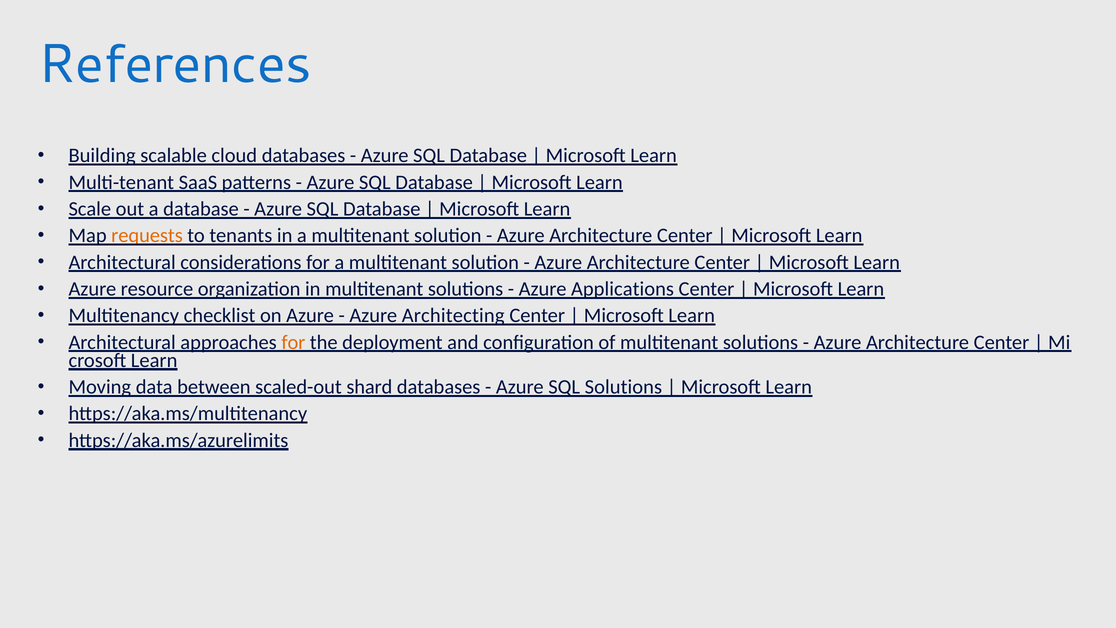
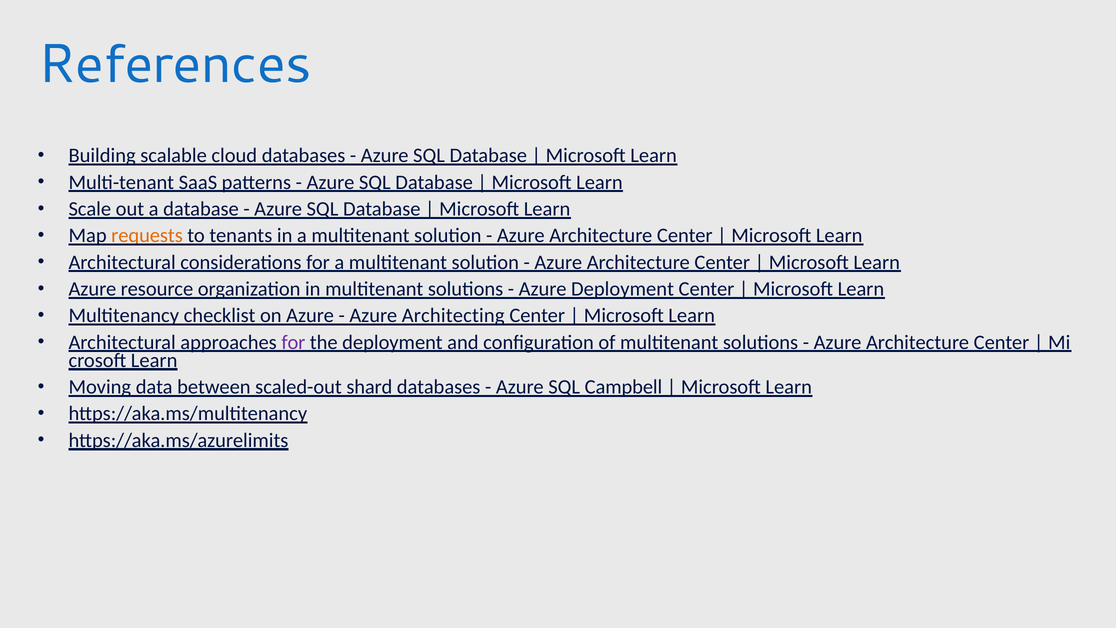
Azure Applications: Applications -> Deployment (623, 289)
for colour: orange -> purple (293, 342)
SQL Solutions: Solutions -> Campbell (624, 387)
